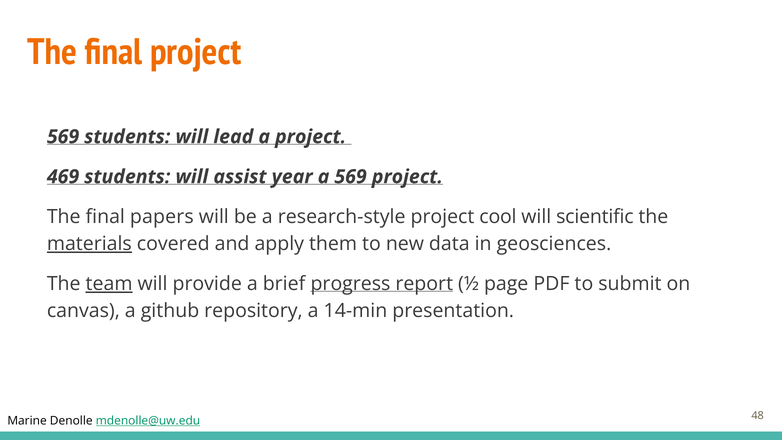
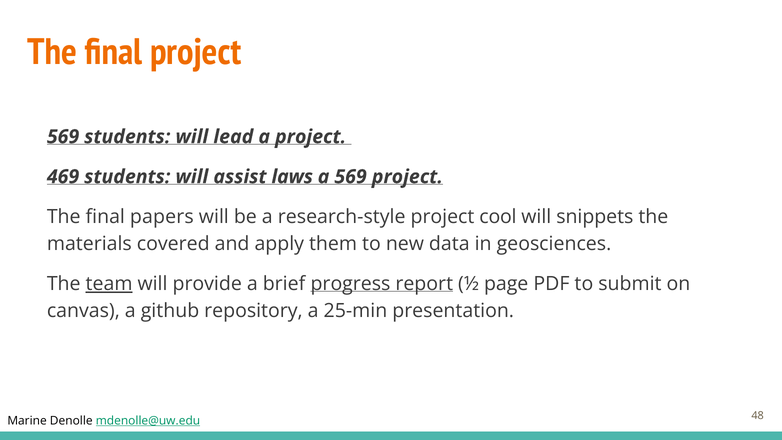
year: year -> laws (292, 177)
scientific: scientific -> snippets (595, 217)
materials underline: present -> none (89, 244)
14-min: 14-min -> 25-min (355, 311)
